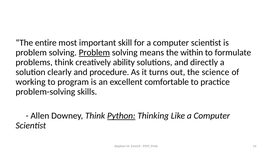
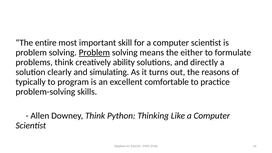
within: within -> either (192, 53)
procedure: procedure -> simulating (109, 72)
science: science -> reasons (216, 72)
working: working -> typically (31, 82)
Python underline: present -> none (121, 116)
